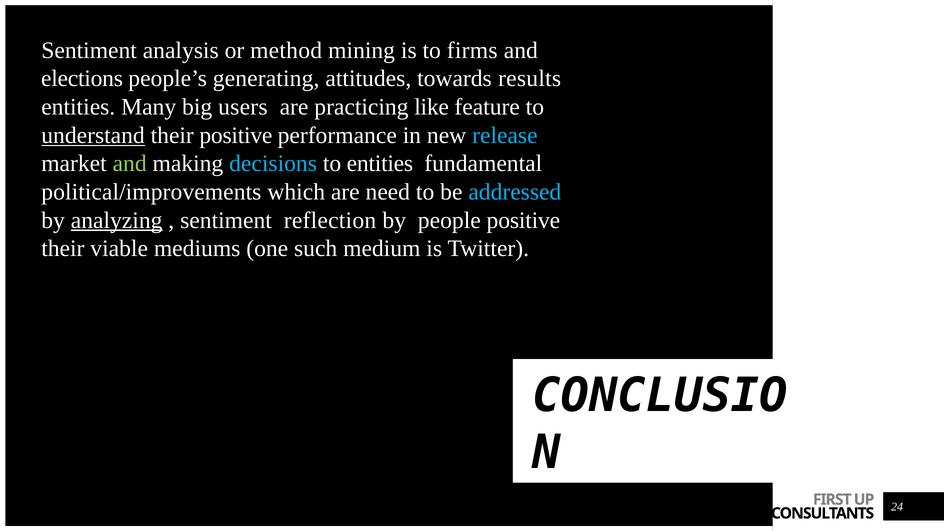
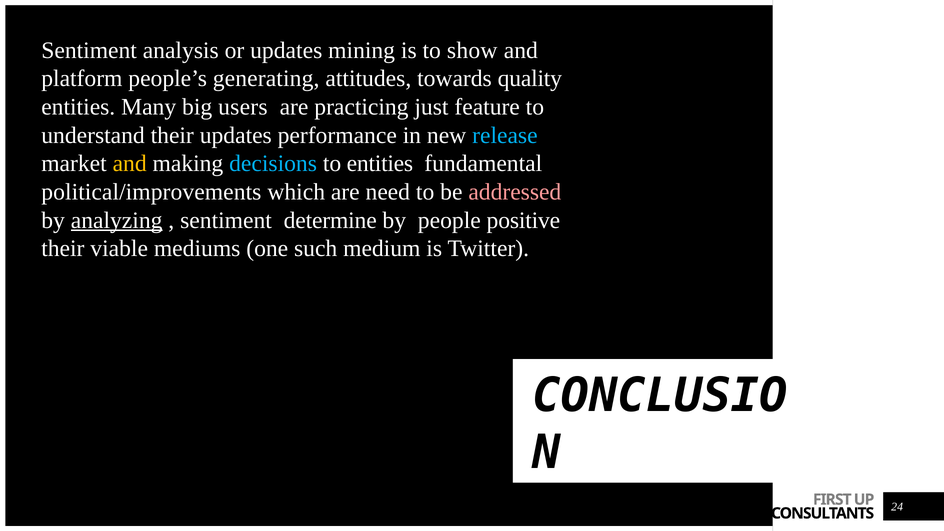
or method: method -> updates (286, 50)
firms: firms -> show (472, 50)
elections: elections -> platform (82, 79)
towards results: results -> quality (530, 79)
like: like -> just (431, 107)
understand underline: present -> none (93, 135)
their positive: positive -> updates (236, 135)
and colour: light green -> yellow (130, 164)
addressed colour: light blue -> pink (515, 192)
reflection: reflection -> determine (330, 220)
